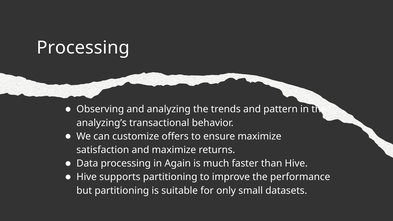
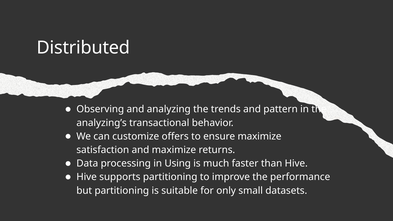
Processing: Processing -> Distributed (83, 48)
Again: Again -> Using (178, 163)
